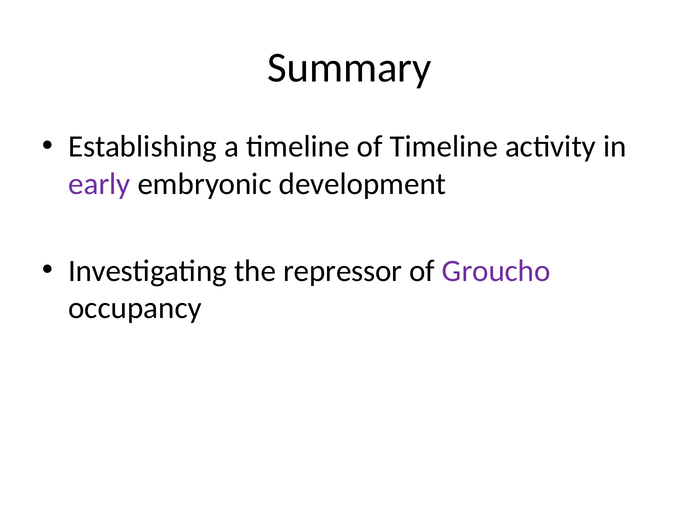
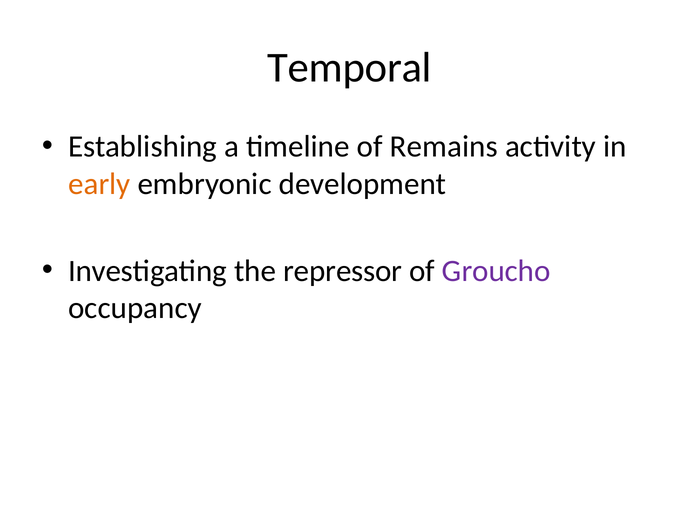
Summary: Summary -> Temporal (349, 68)
of Timeline: Timeline -> Remains (444, 147)
early colour: purple -> orange (99, 184)
